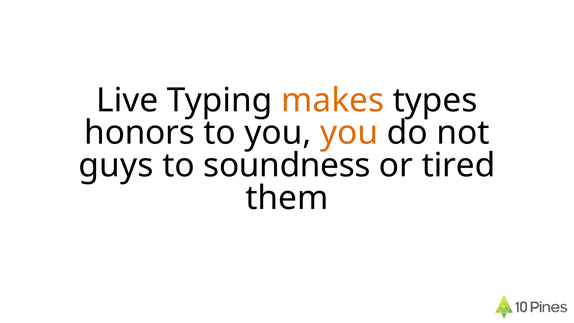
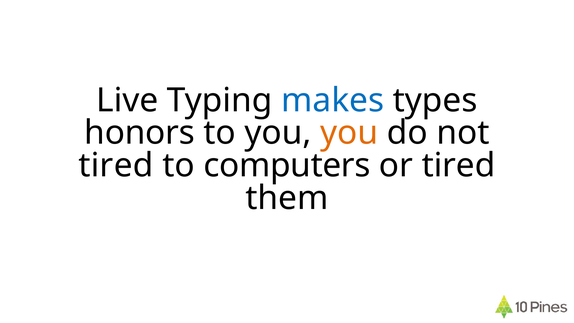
makes colour: orange -> blue (333, 100)
guys: guys -> tired (116, 165)
soundness: soundness -> computers (287, 165)
